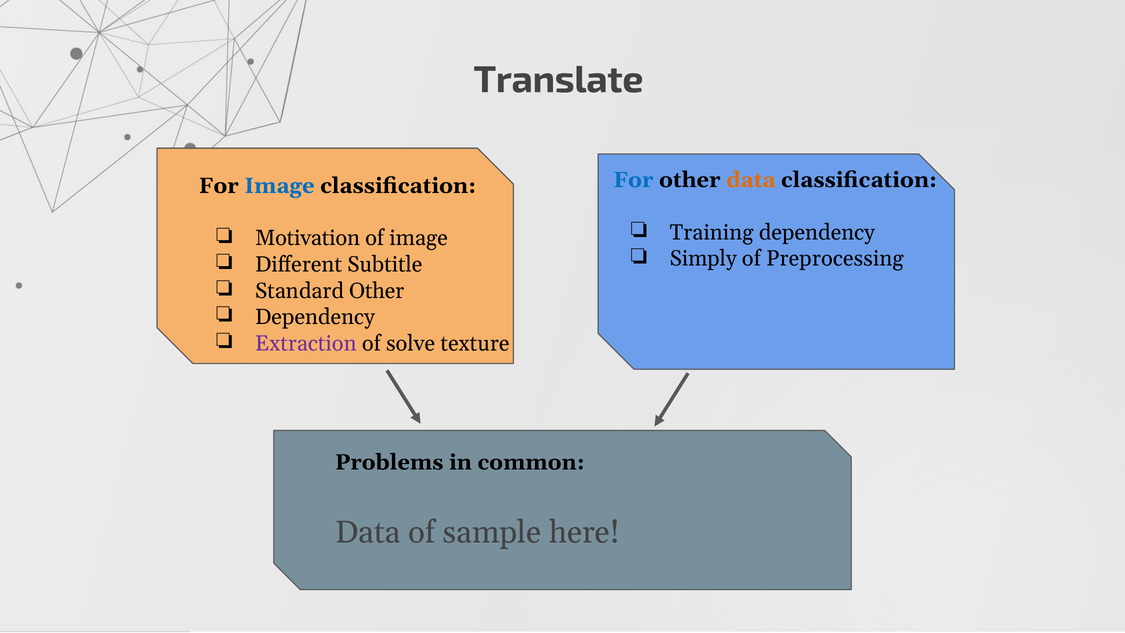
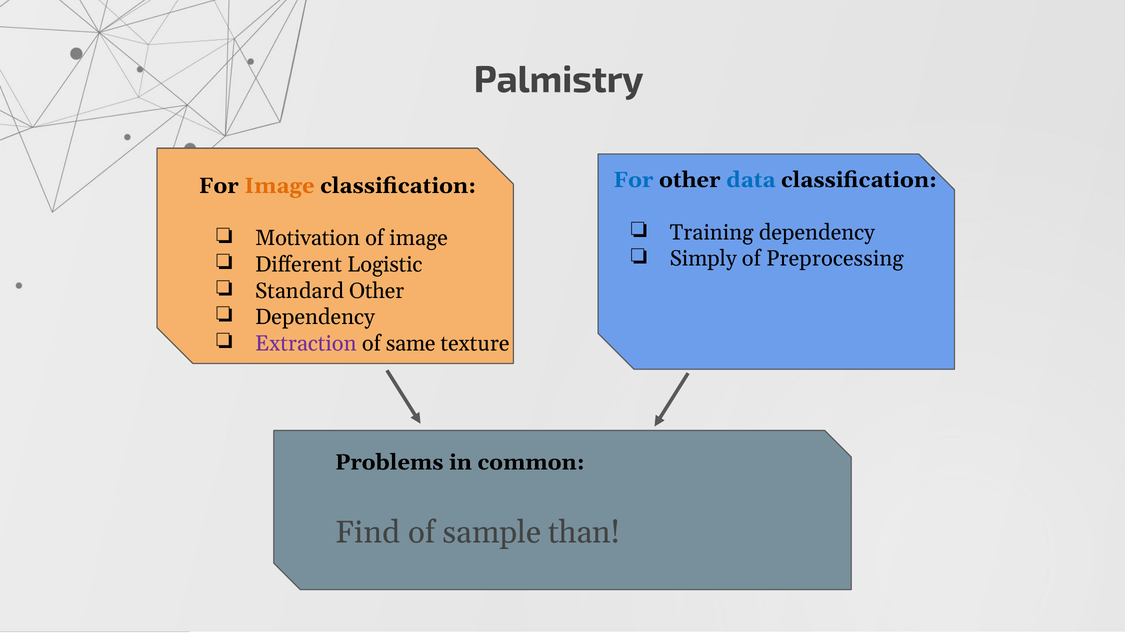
Translate: Translate -> Palmistry (559, 80)
data colour: orange -> blue (751, 180)
Image colour: blue -> orange (279, 186)
Subtitle: Subtitle -> Logistic (385, 264)
solve: solve -> same (411, 343)
Data: Data -> Find (368, 532)
here: here -> than (585, 532)
